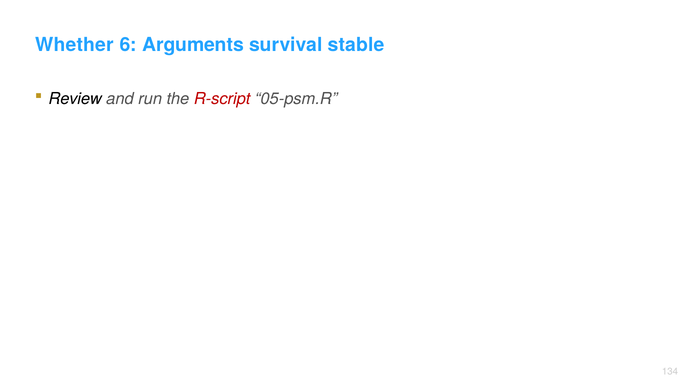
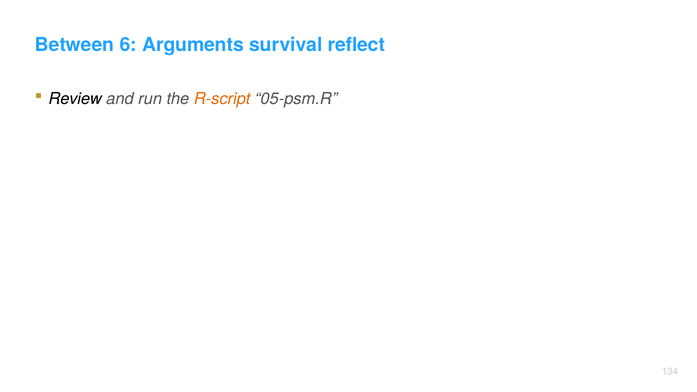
Whether: Whether -> Between (75, 45)
stable: stable -> reflect (356, 45)
R-script colour: red -> orange (222, 99)
